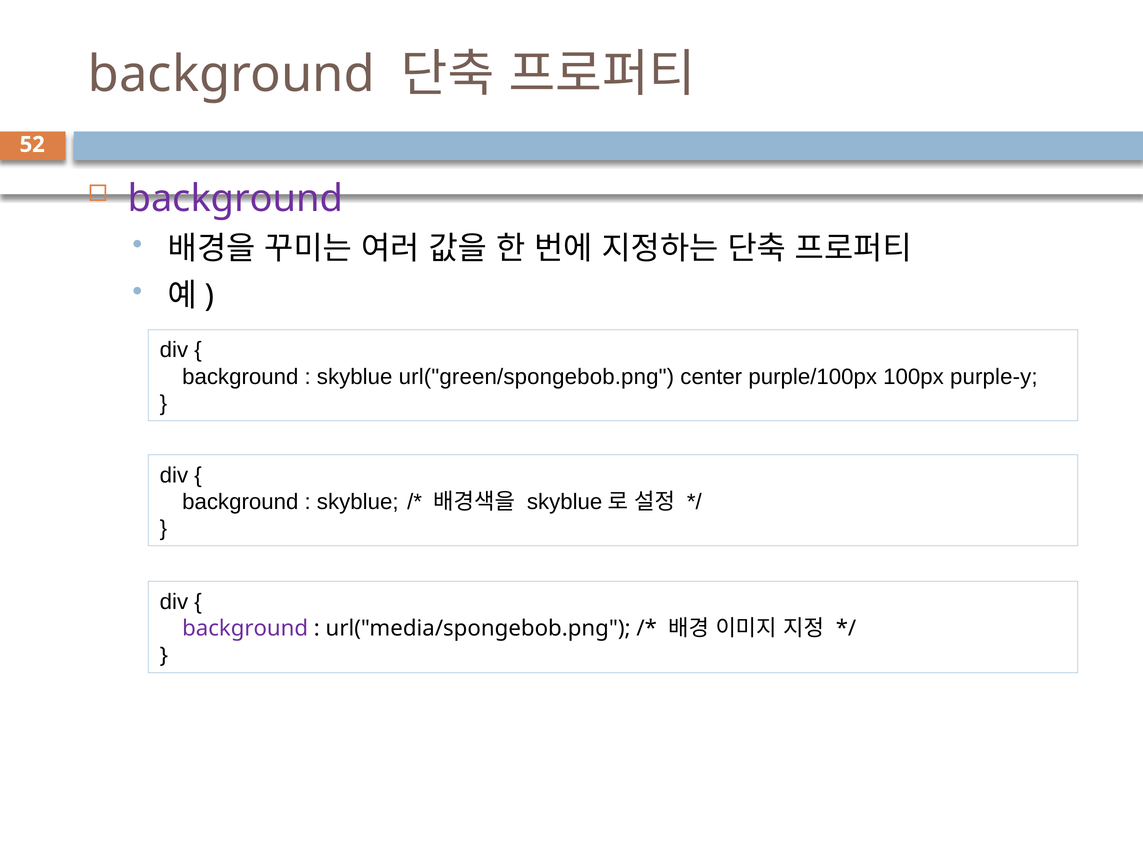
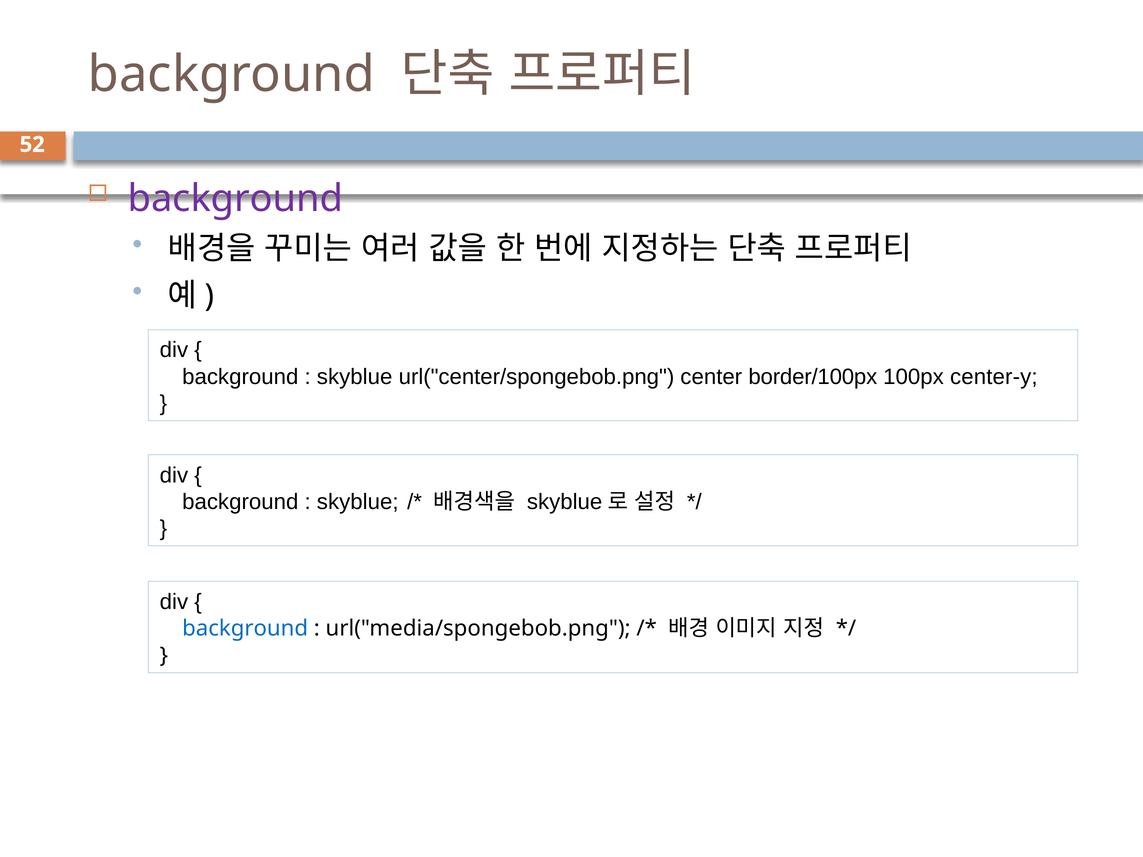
url("green/spongebob.png: url("green/spongebob.png -> url("center/spongebob.png (536, 377)
purple/100px: purple/100px -> border/100px (813, 377)
purple-y: purple-y -> center-y (994, 377)
background colour: purple -> blue (245, 629)
